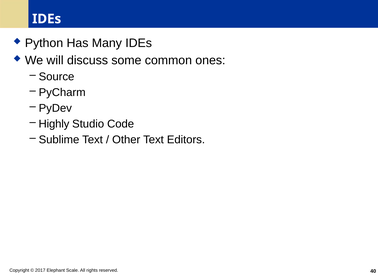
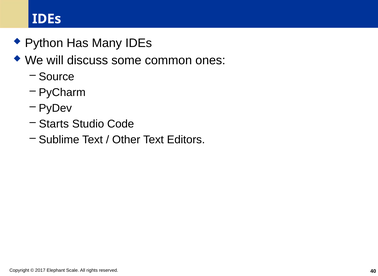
Highly: Highly -> Starts (54, 124)
